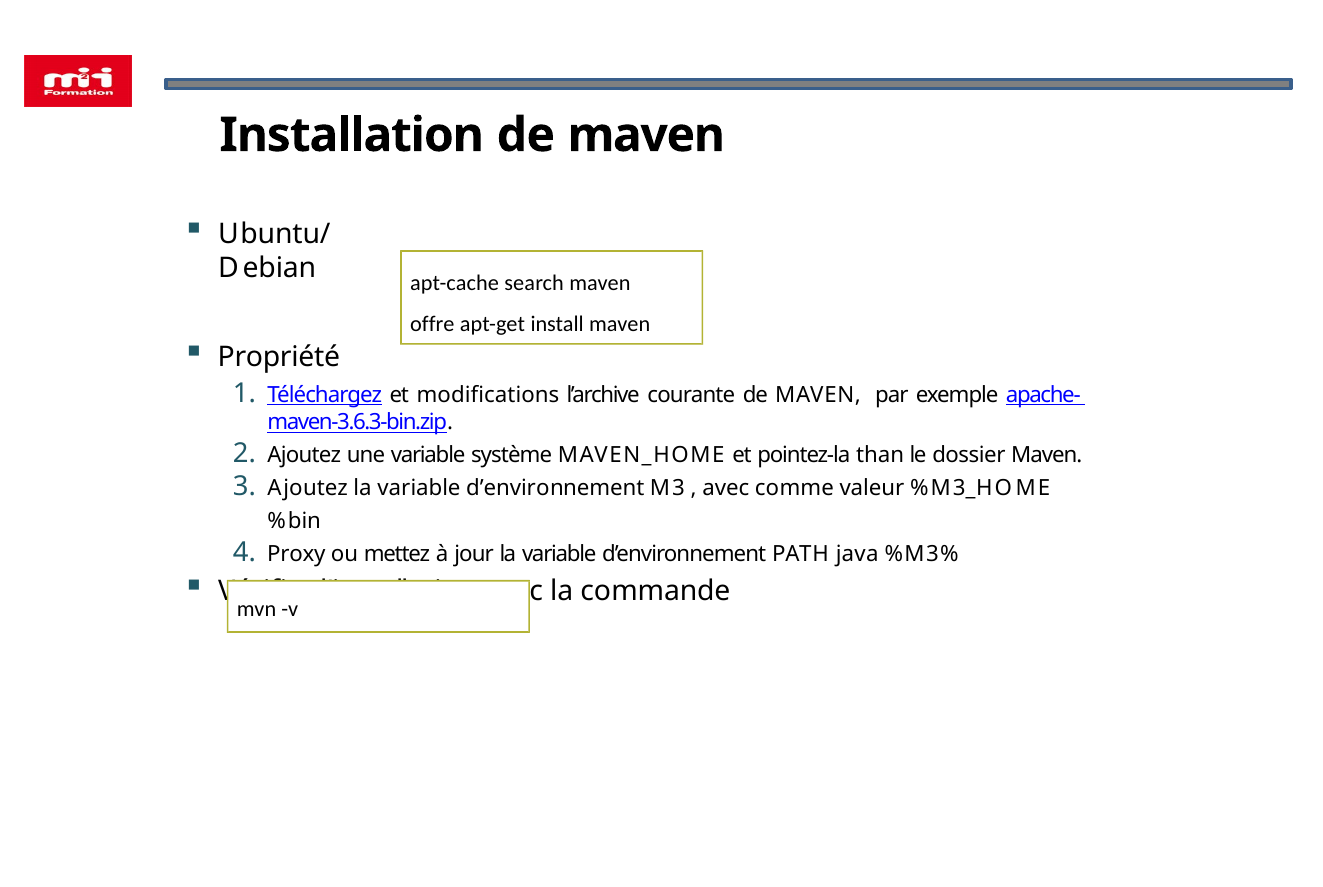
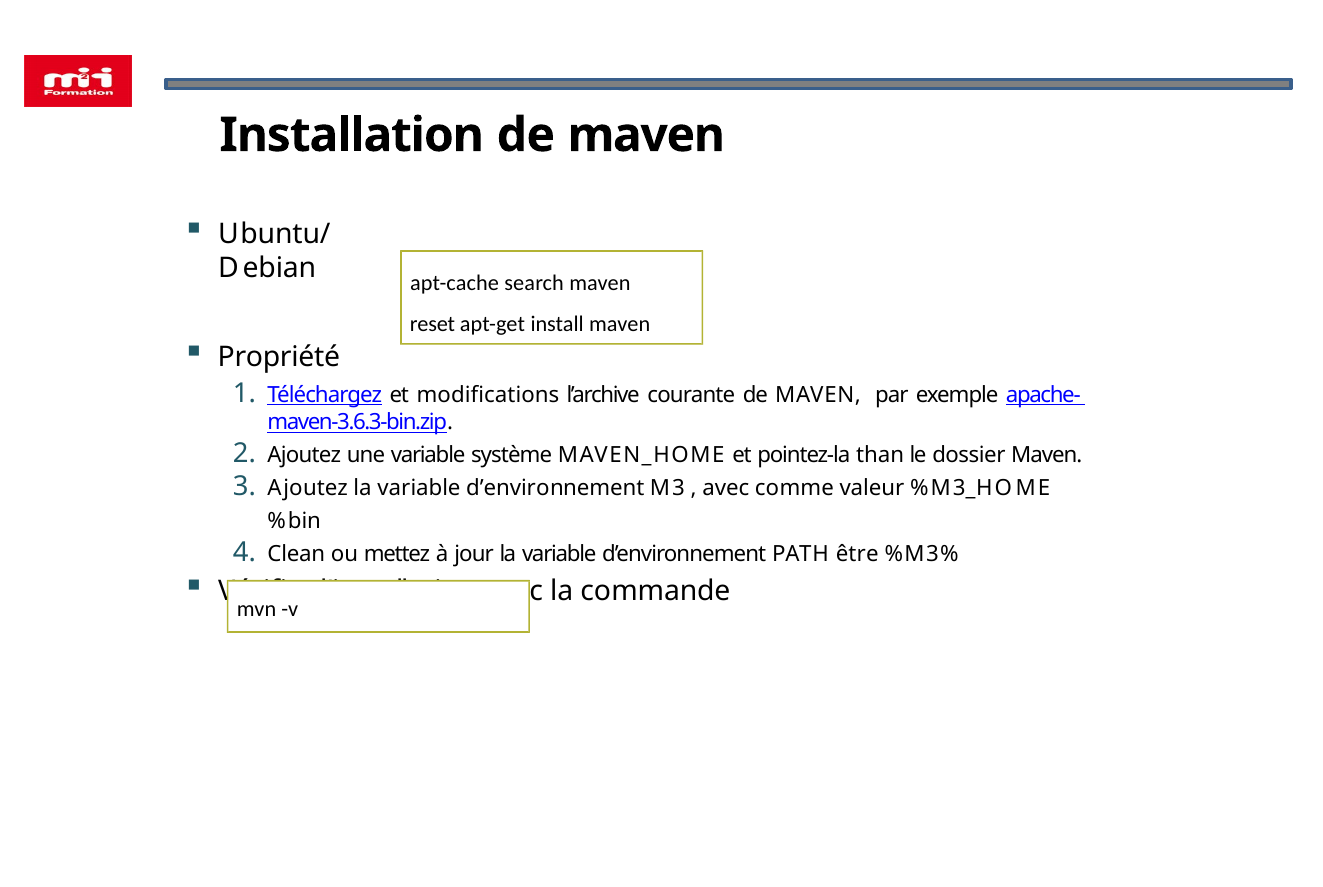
offre: offre -> reset (432, 324)
Proxy: Proxy -> Clean (296, 554)
java: java -> être (857, 554)
